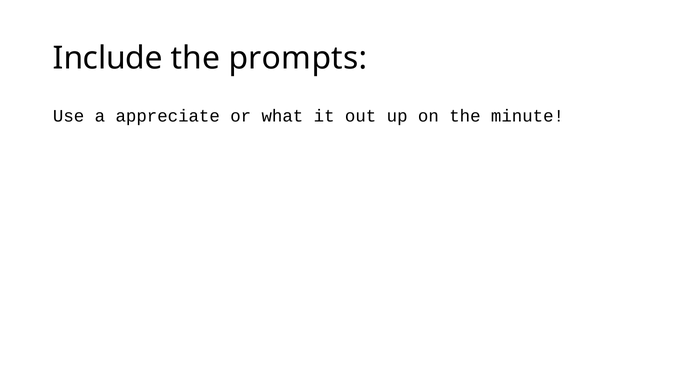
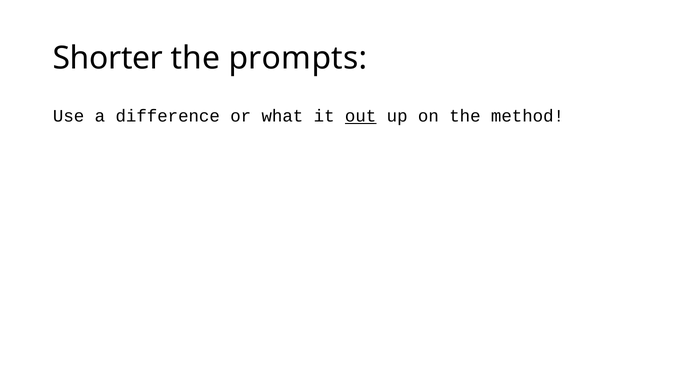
Include: Include -> Shorter (108, 58)
appreciate: appreciate -> difference (168, 116)
out underline: none -> present (361, 116)
minute: minute -> method (527, 116)
